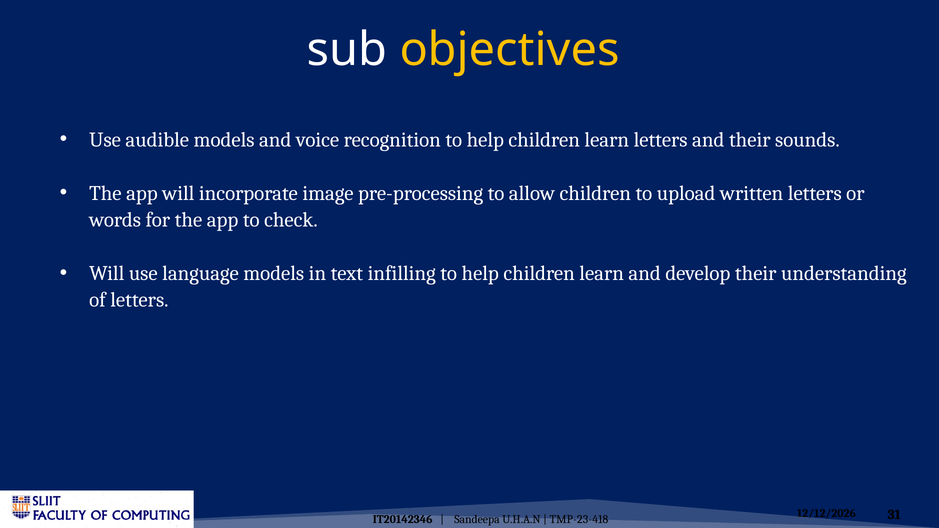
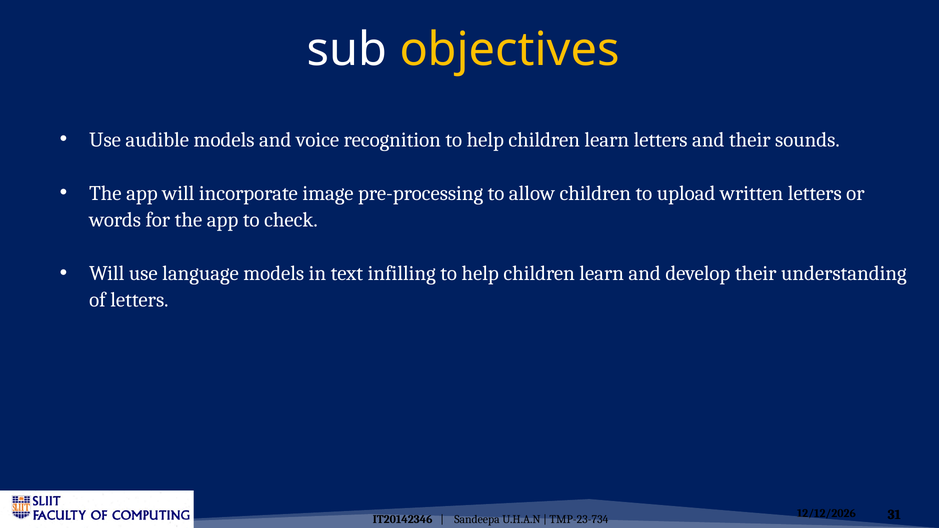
TMP-23-418: TMP-23-418 -> TMP-23-734 (579, 520)
